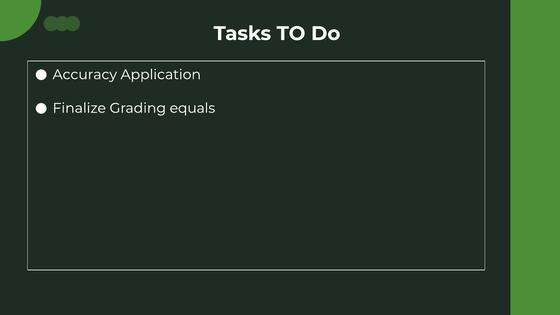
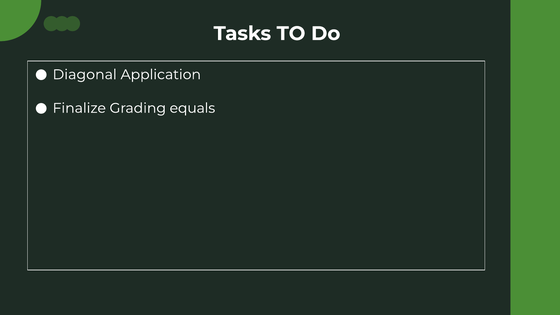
Accuracy: Accuracy -> Diagonal (85, 75)
